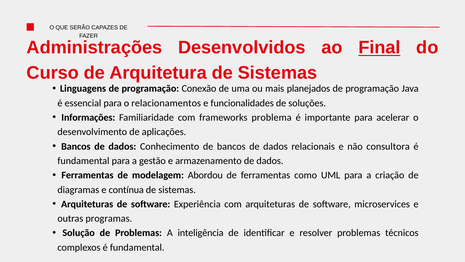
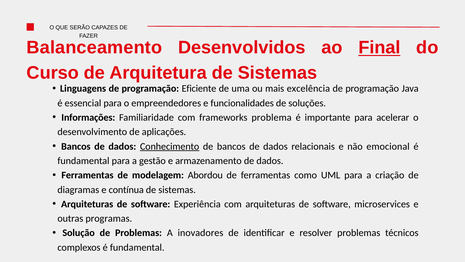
Administrações: Administrações -> Balanceamento (94, 48)
Conexão: Conexão -> Eficiente (199, 88)
planejados: planejados -> excelência (308, 88)
relacionamentos: relacionamentos -> empreendedores (166, 103)
Conhecimento underline: none -> present (170, 146)
consultora: consultora -> emocional (388, 146)
inteligência: inteligência -> inovadores (201, 233)
